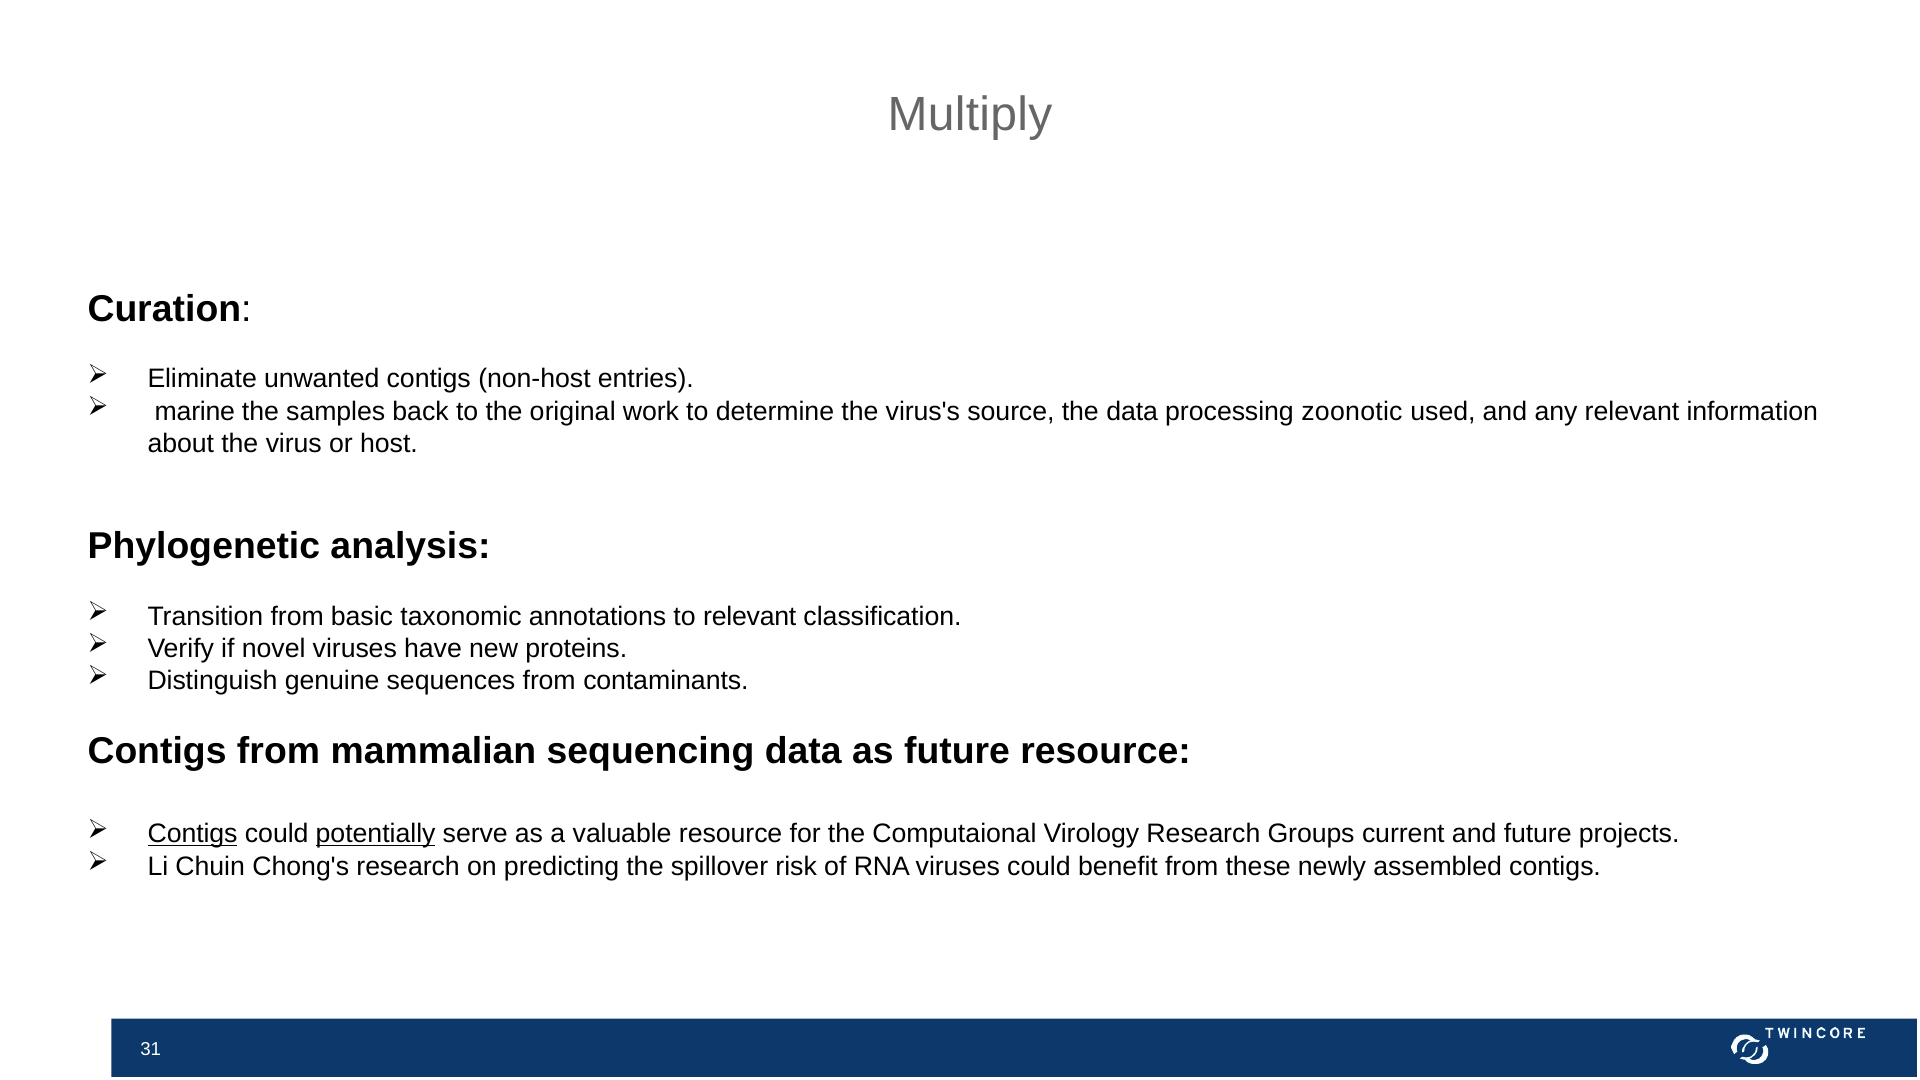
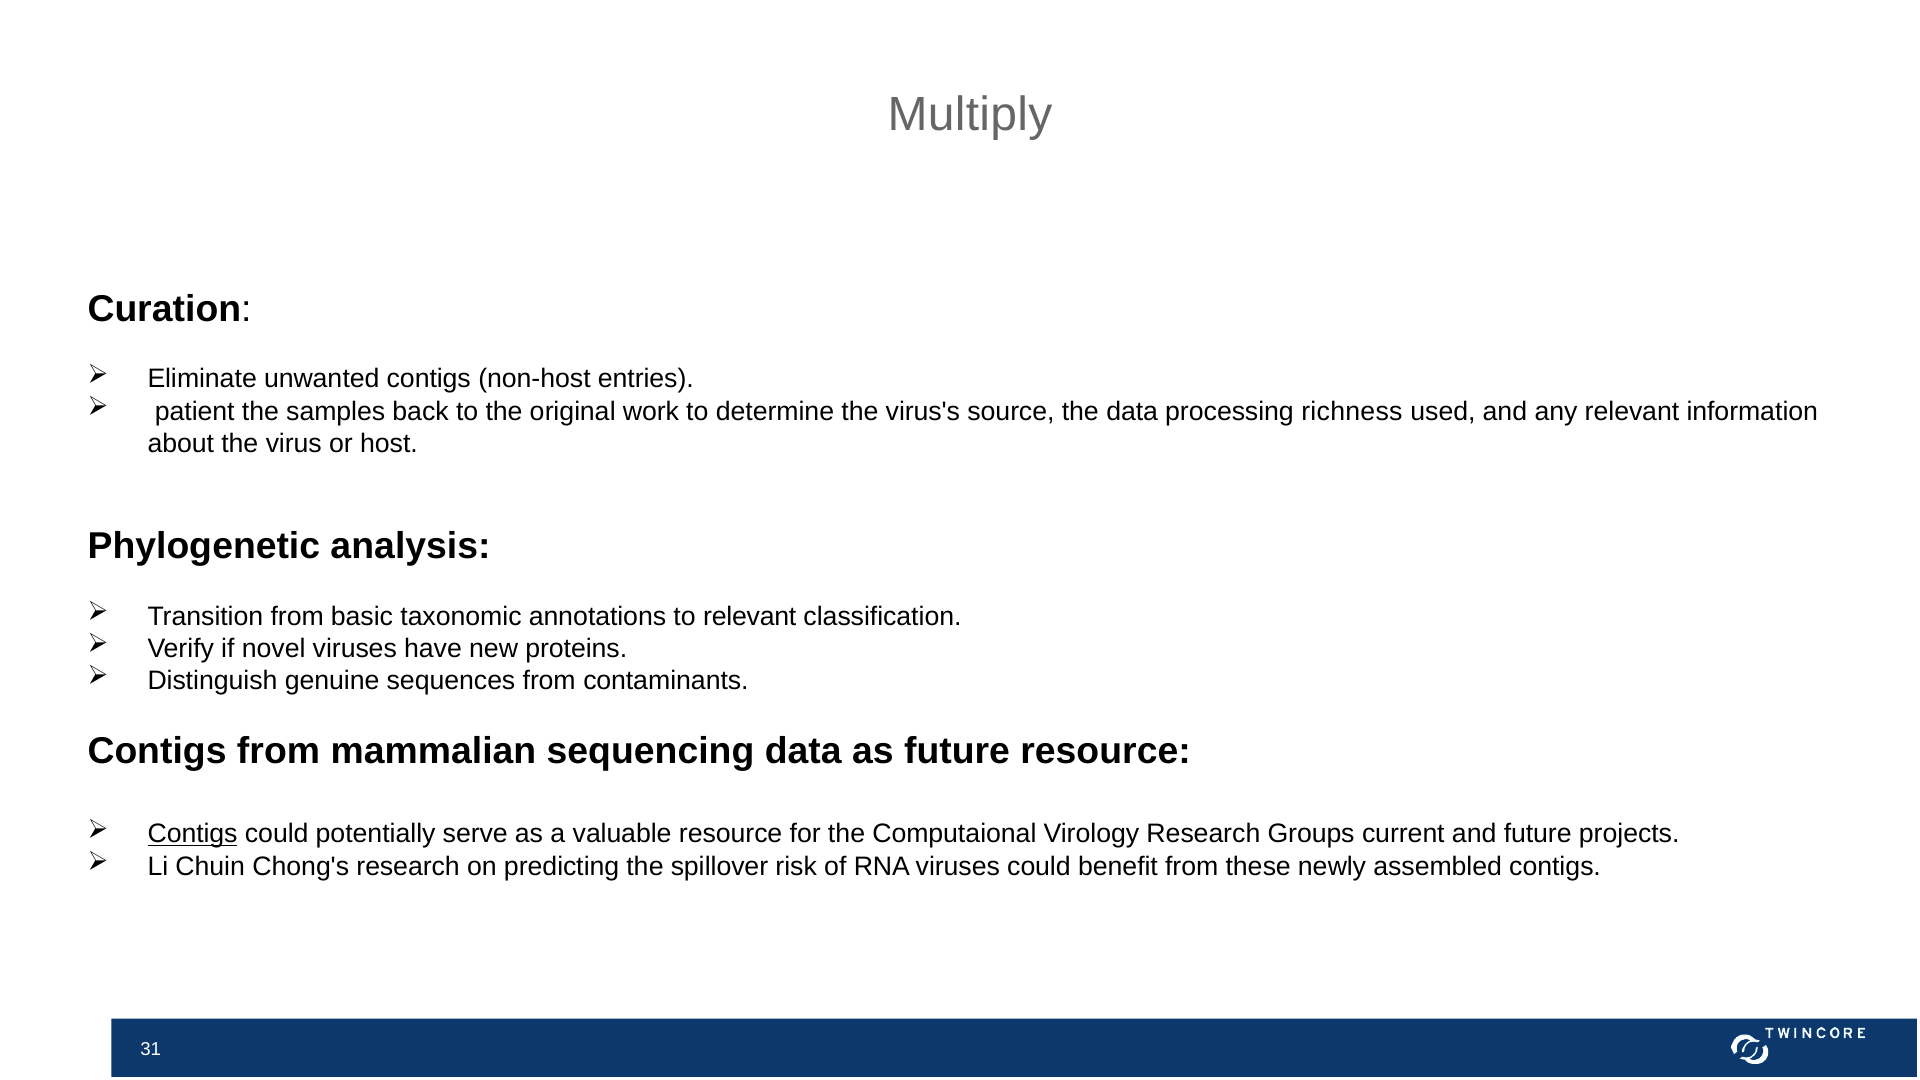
marine: marine -> patient (195, 411)
zoonotic: zoonotic -> richness (1352, 411)
potentially underline: present -> none (376, 834)
